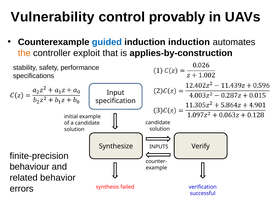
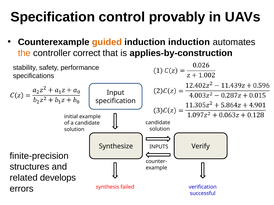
Vulnerability: Vulnerability -> Specification (53, 17)
guided colour: blue -> orange (107, 42)
exploit: exploit -> correct (87, 53)
behaviour: behaviour -> structures (29, 167)
behavior: behavior -> develops (58, 178)
